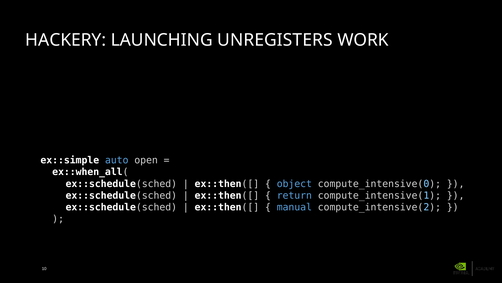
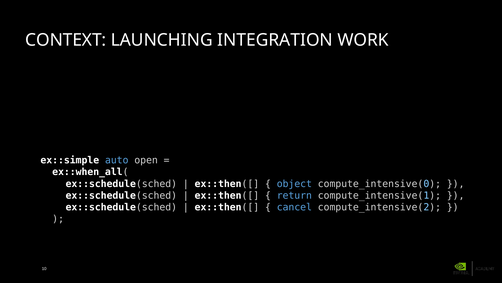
HACKERY: HACKERY -> CONTEXT (66, 40)
UNREGISTERS: UNREGISTERS -> INTEGRATION (275, 40)
manual: manual -> cancel (294, 207)
